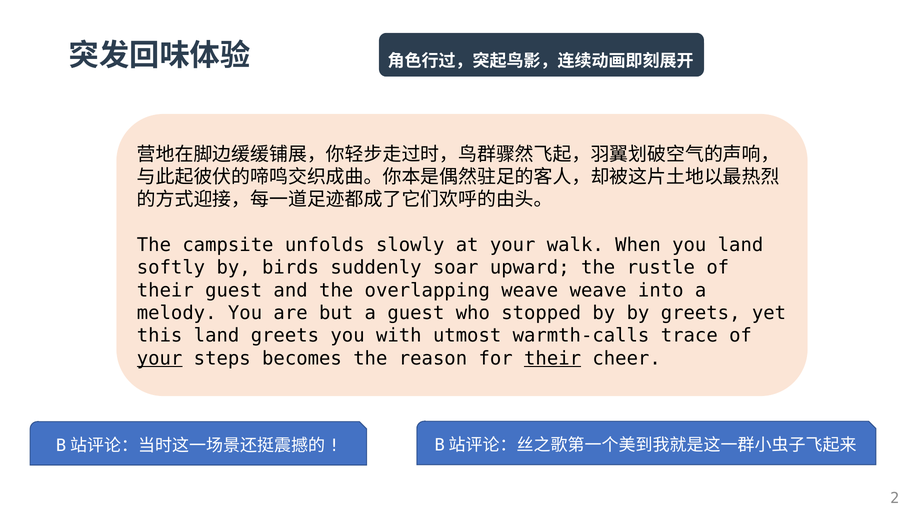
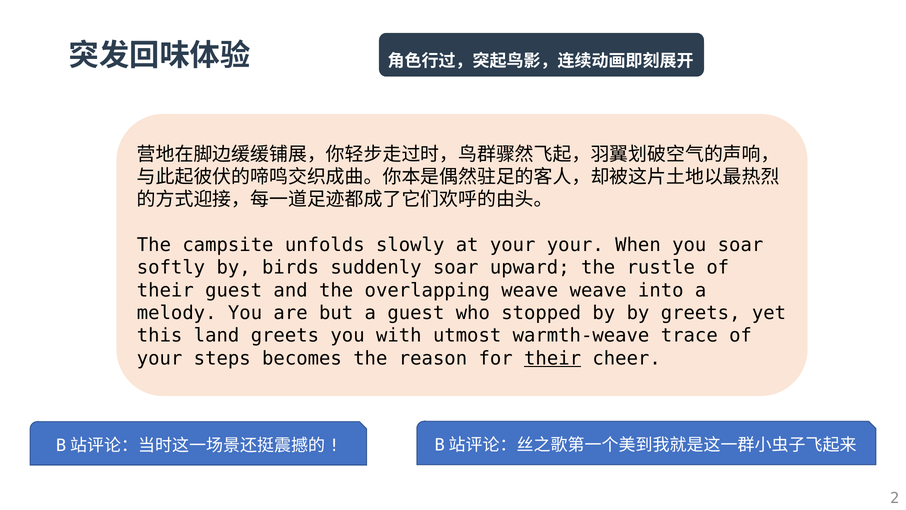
your walk: walk -> your (575, 245)
you land: land -> soar (740, 245)
warmth-calls: warmth-calls -> warmth-weave (581, 335)
your underline: present -> none (160, 358)
